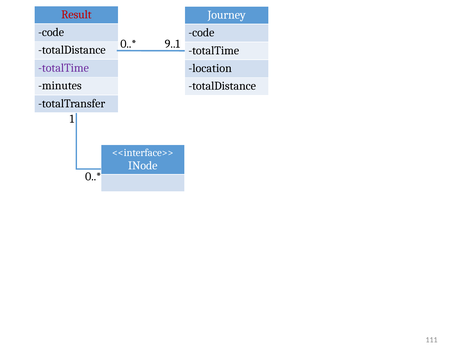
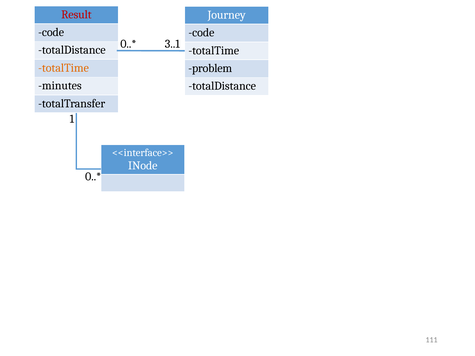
9..1: 9..1 -> 3..1 (172, 44)
totalTime colour: purple -> orange (63, 68)
location: location -> problem (210, 68)
